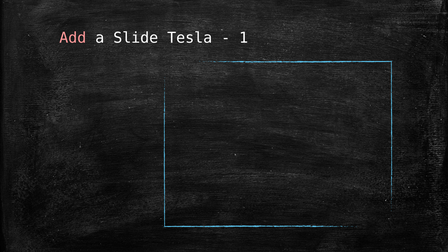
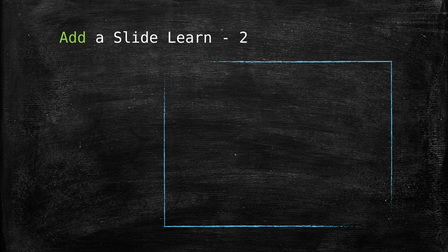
Add colour: pink -> light green (73, 38)
Tesla: Tesla -> Learn (190, 38)
1: 1 -> 2 (244, 38)
